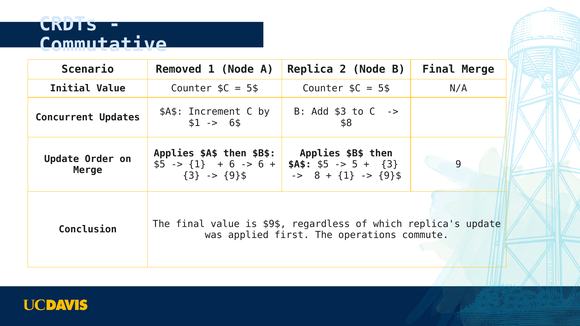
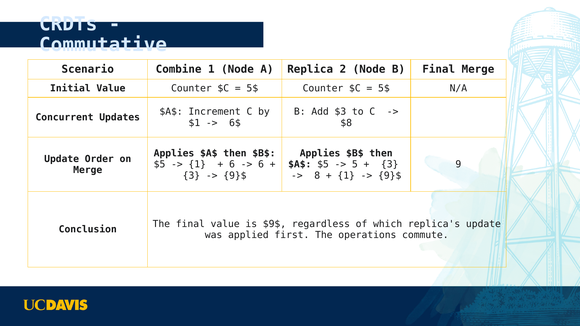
Removed: Removed -> Combine (179, 69)
